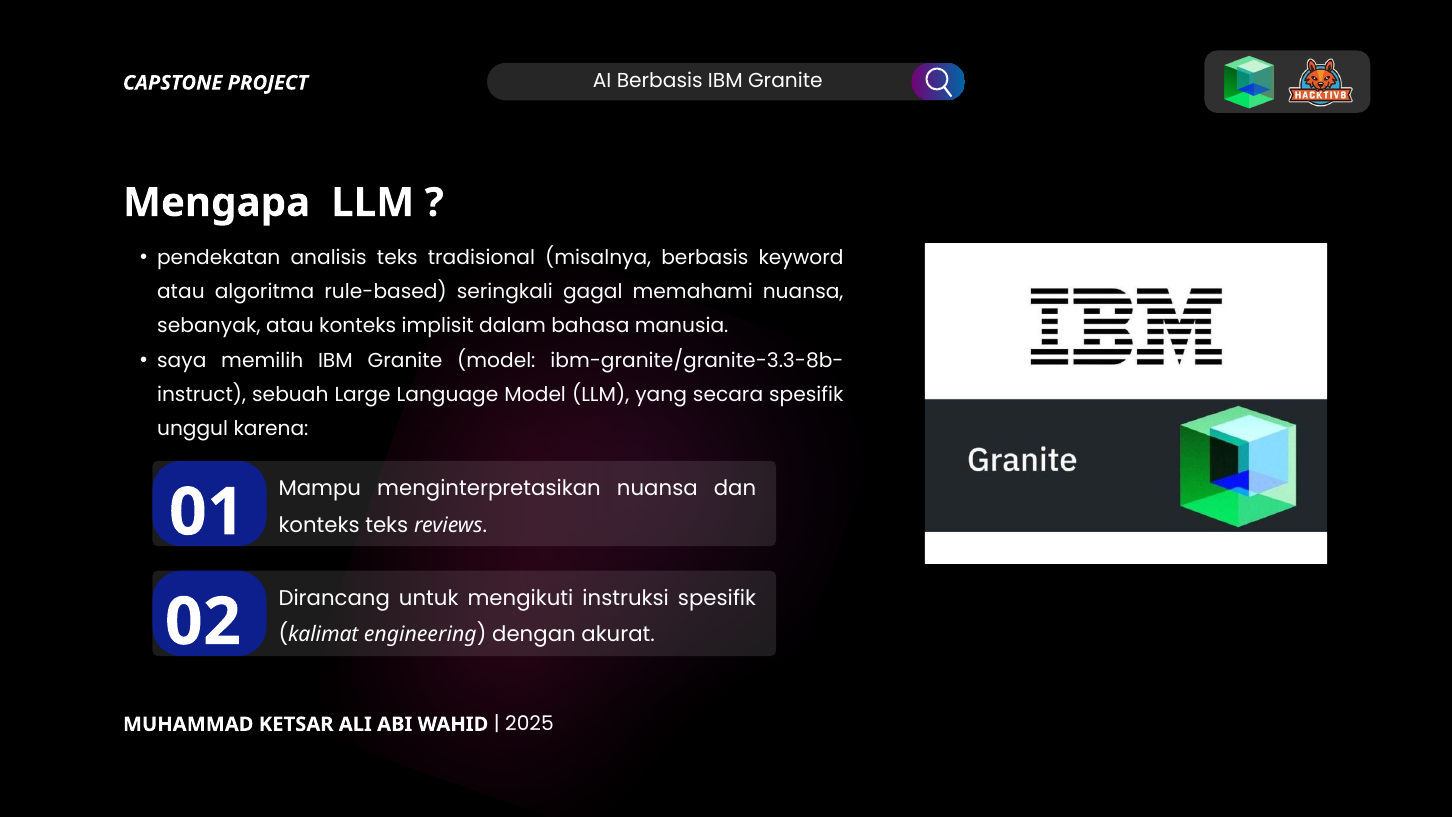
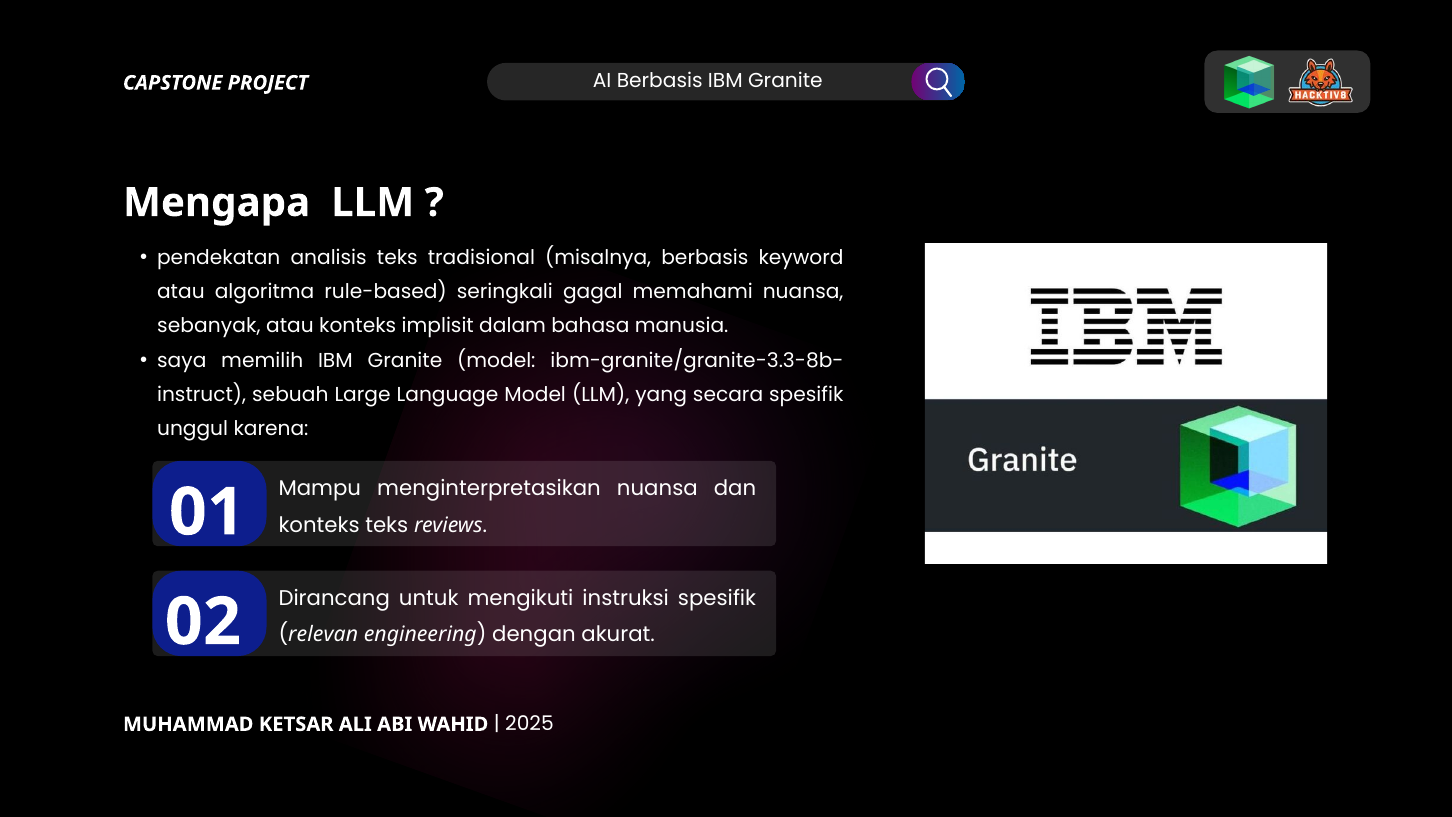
kalimat: kalimat -> relevan (323, 635)
